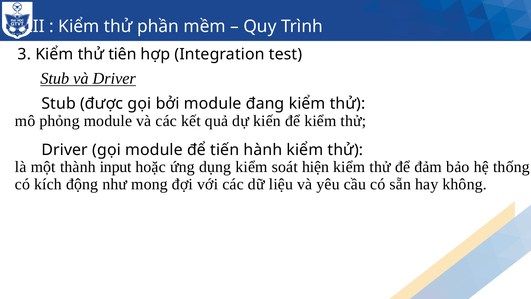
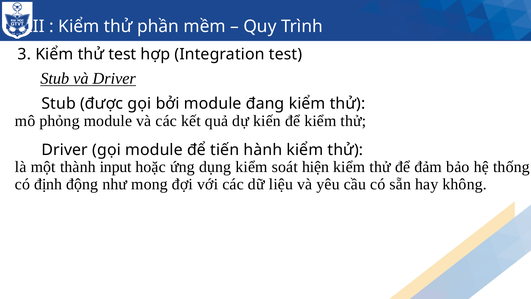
thử tiên: tiên -> test (122, 54)
kích: kích -> định (48, 184)
